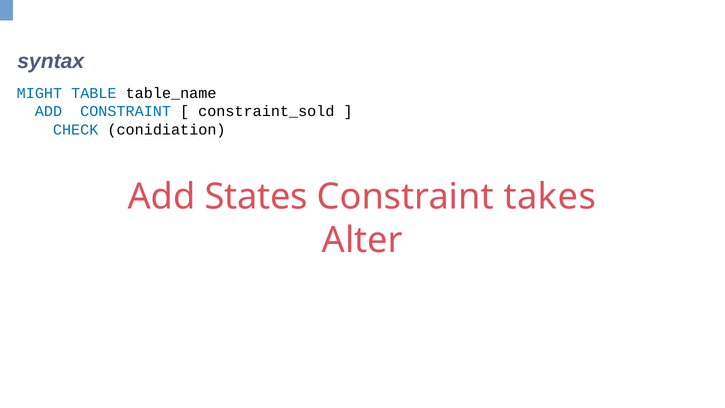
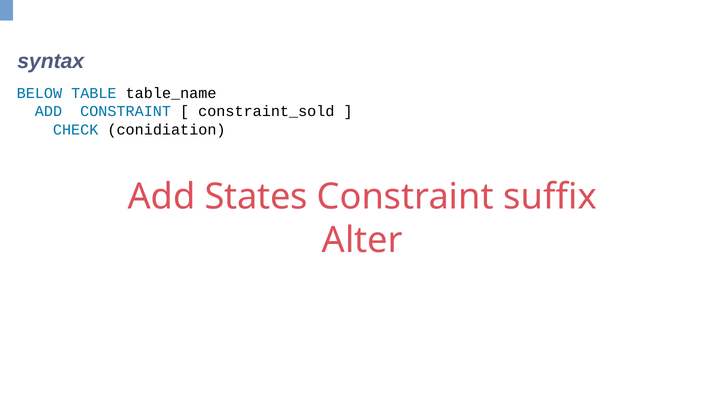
MIGHT: MIGHT -> BELOW (39, 93)
takes: takes -> suffix (550, 197)
